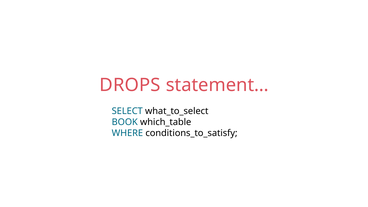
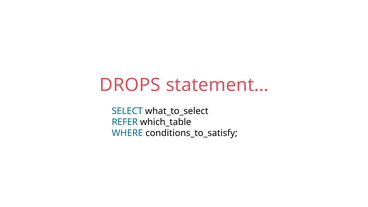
BOOK: BOOK -> REFER (125, 122)
